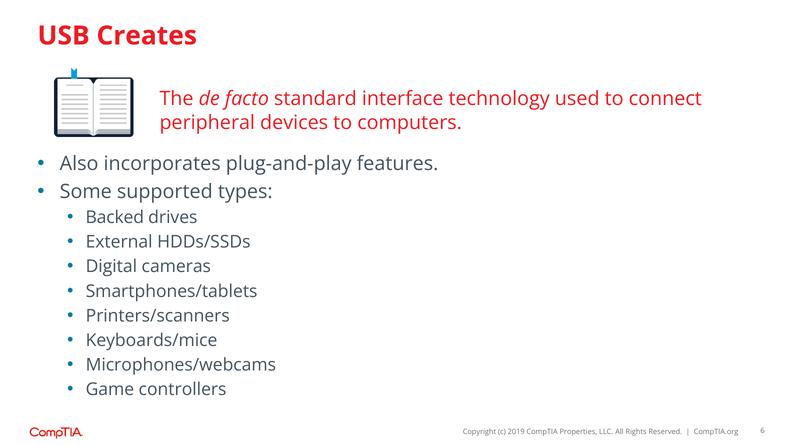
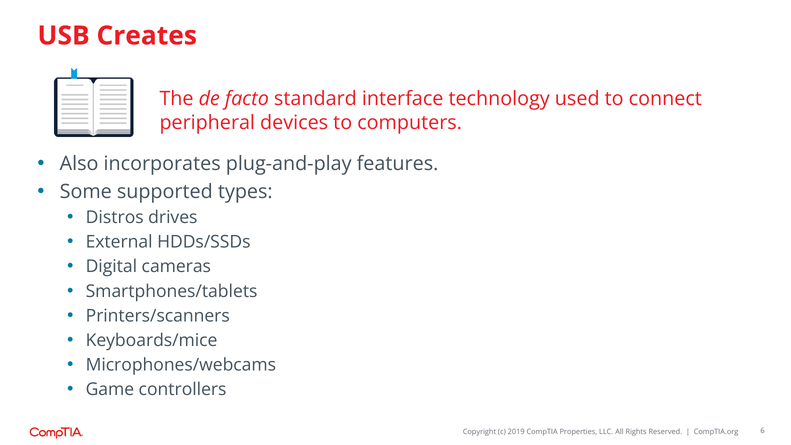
Backed: Backed -> Distros (115, 217)
